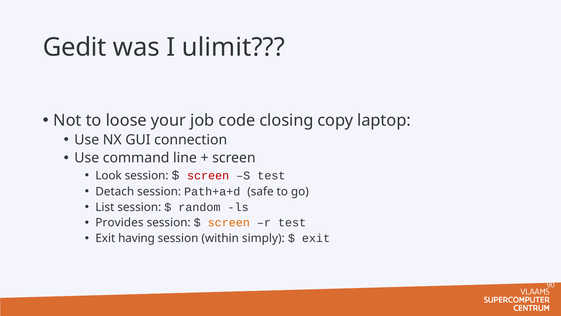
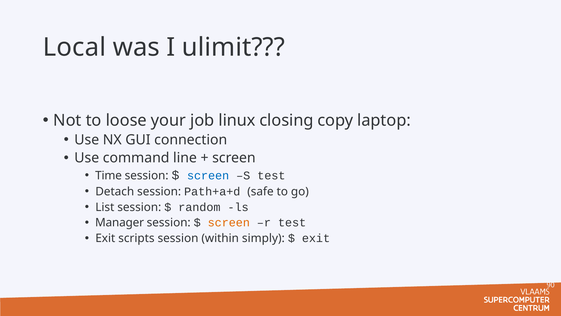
Gedit: Gedit -> Local (74, 47)
code: code -> linux (237, 120)
Look: Look -> Time (109, 176)
screen colour: red -> blue (208, 176)
Provides: Provides -> Manager (120, 222)
having: having -> scripts (136, 238)
